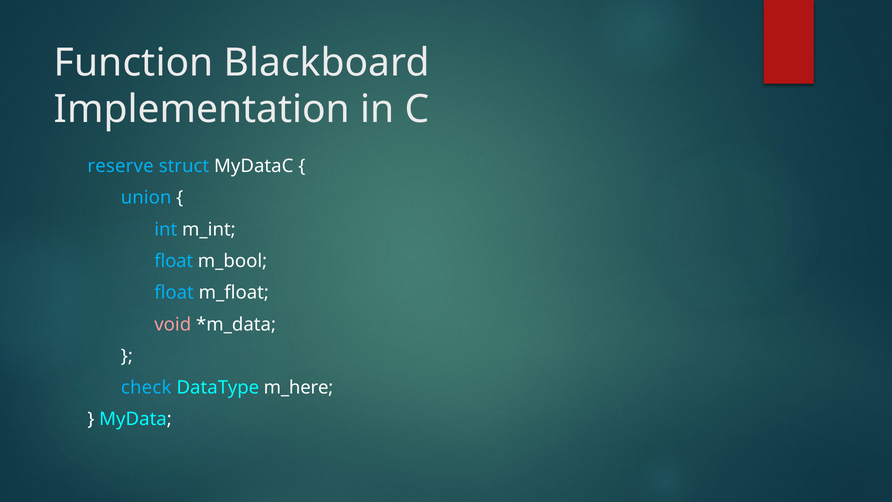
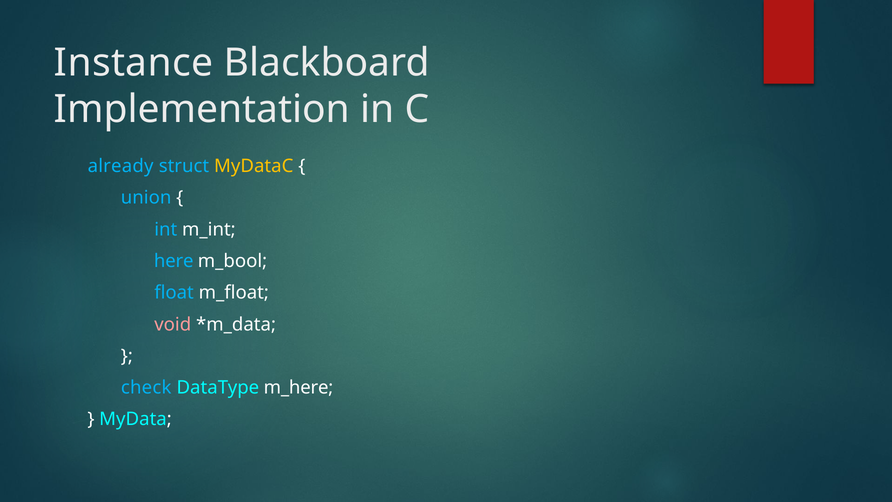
Function: Function -> Instance (134, 63)
reserve: reserve -> already (121, 166)
MyDataC colour: white -> yellow (254, 166)
float: float -> here (174, 261)
